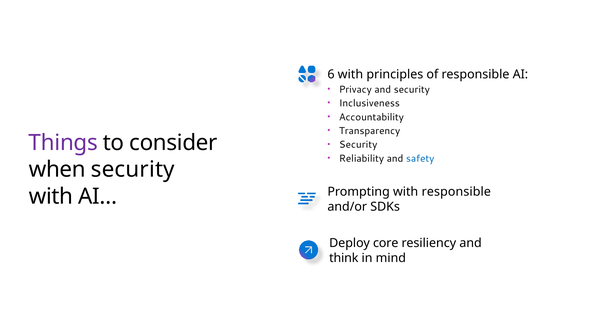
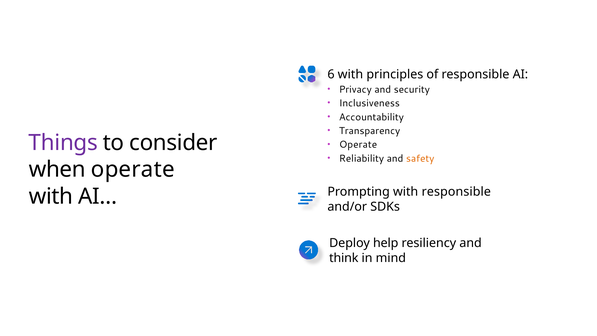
Security: Security -> Operate (358, 145)
safety colour: blue -> orange (420, 158)
when security: security -> operate (133, 169)
core: core -> help (386, 243)
